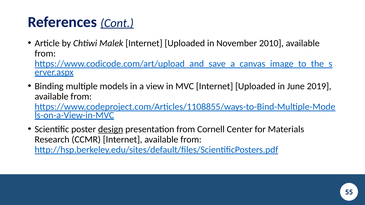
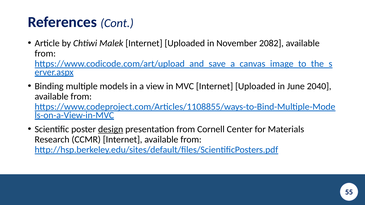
Cont underline: present -> none (117, 23)
2010: 2010 -> 2082 (271, 43)
2019: 2019 -> 2040 (319, 86)
